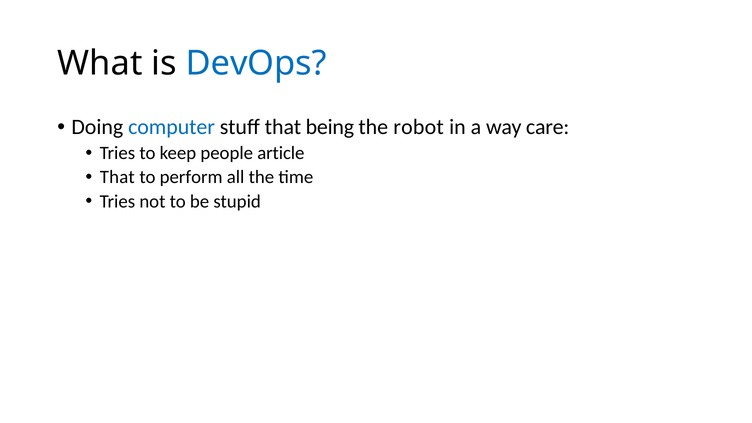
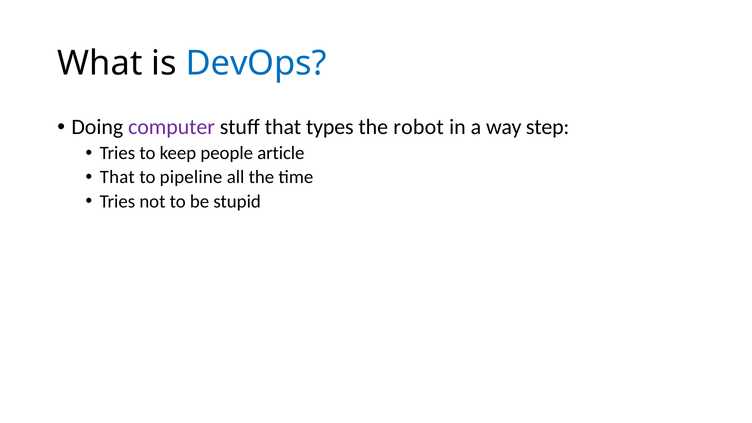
computer colour: blue -> purple (172, 127)
being: being -> types (330, 127)
care: care -> step (548, 127)
perform: perform -> pipeline (191, 177)
